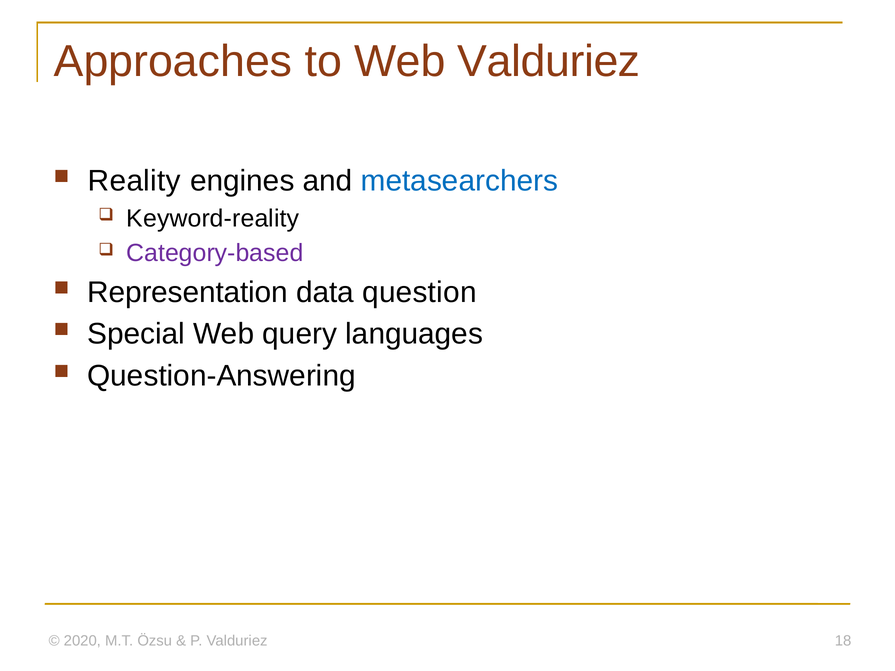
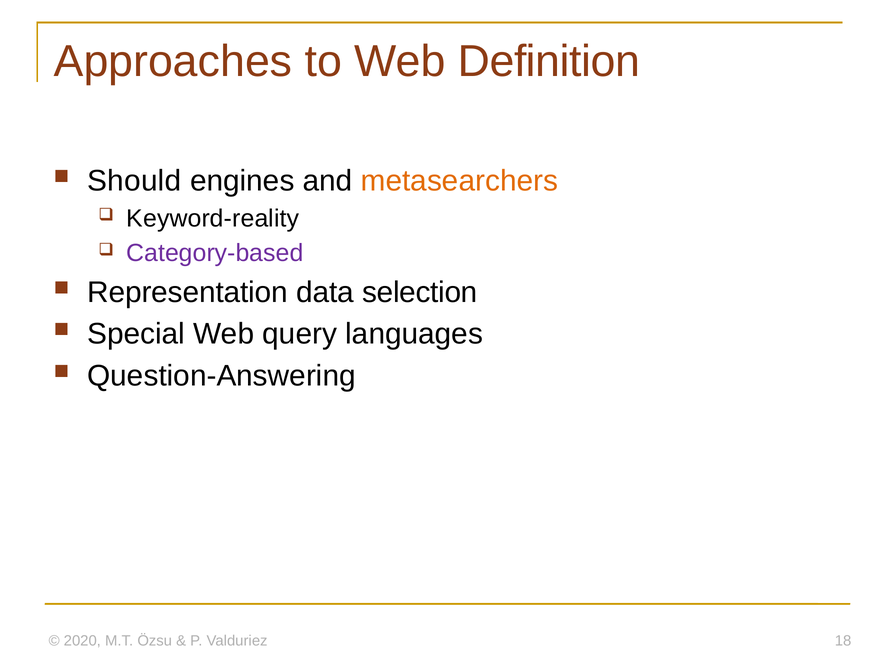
Web Valduriez: Valduriez -> Definition (549, 62)
Reality: Reality -> Should (134, 181)
metasearchers colour: blue -> orange (459, 181)
question: question -> selection (420, 292)
